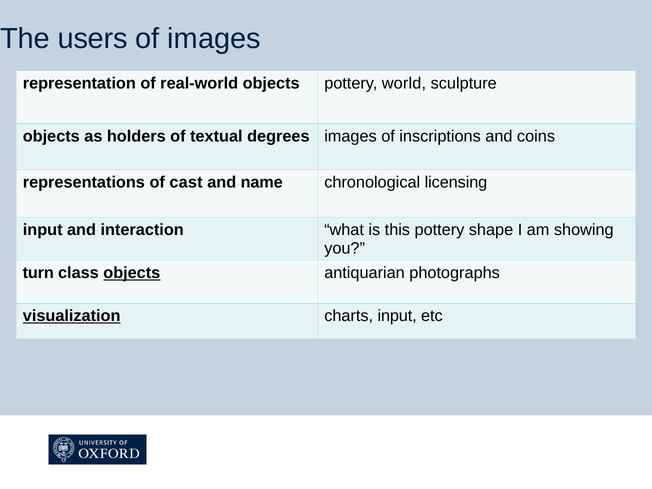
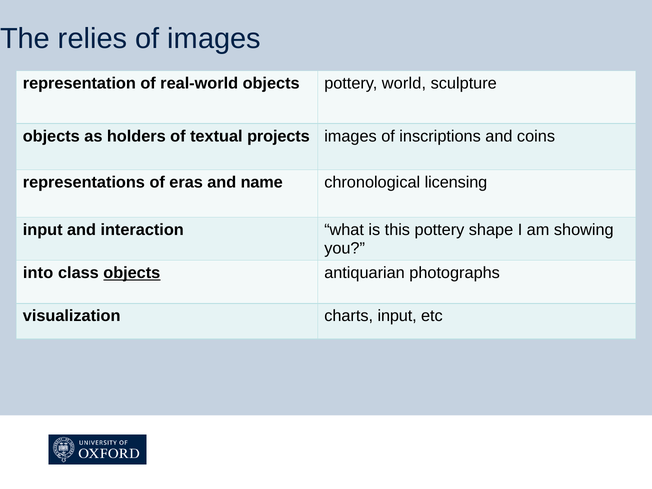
users: users -> relies (93, 39)
degrees: degrees -> projects (278, 136)
cast: cast -> eras (186, 182)
turn: turn -> into (38, 273)
visualization underline: present -> none (72, 316)
